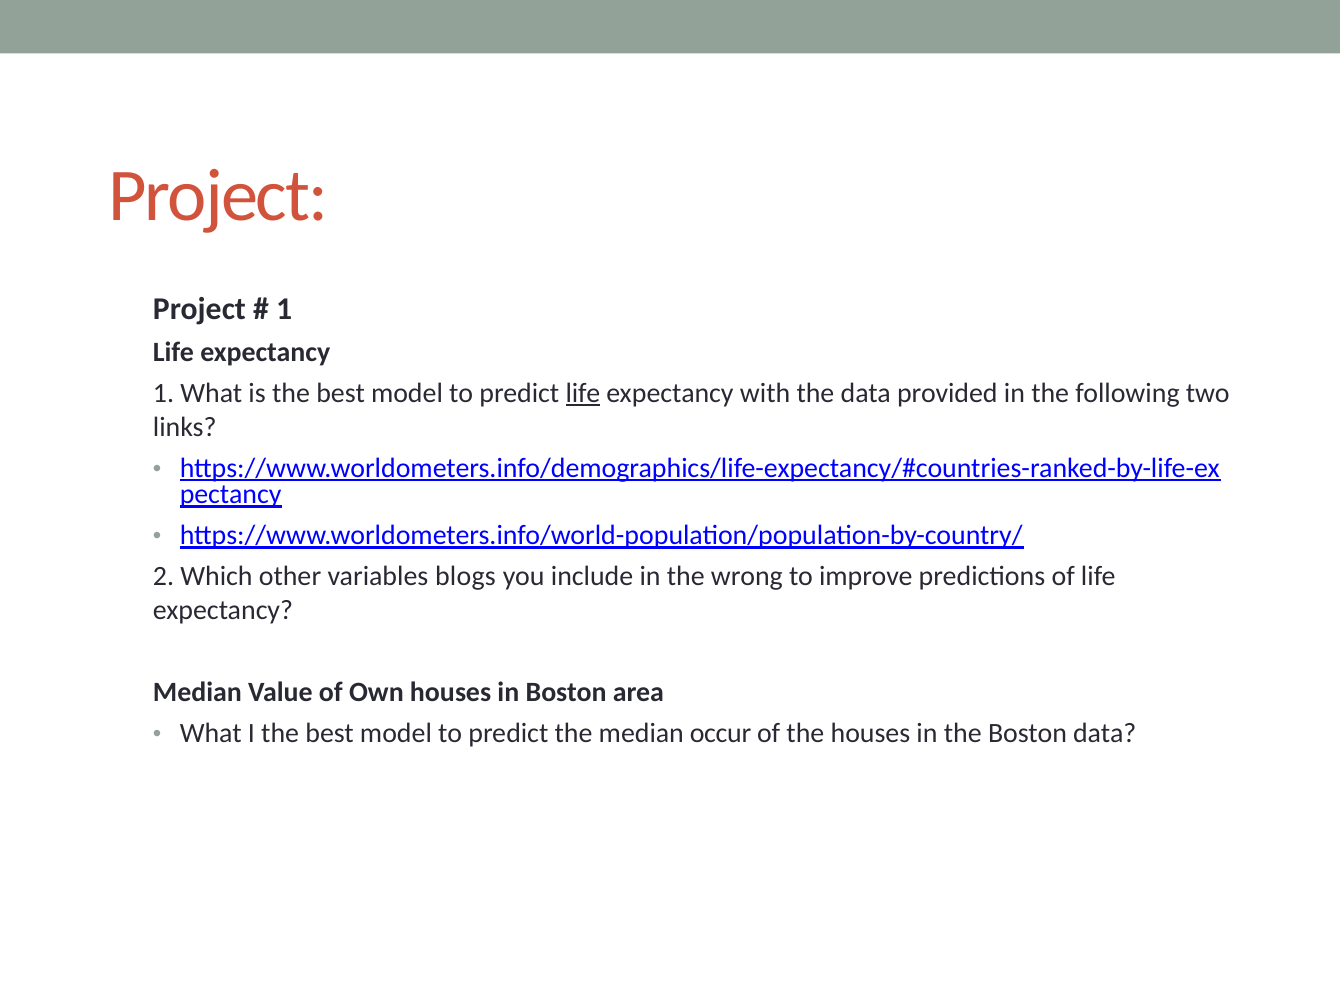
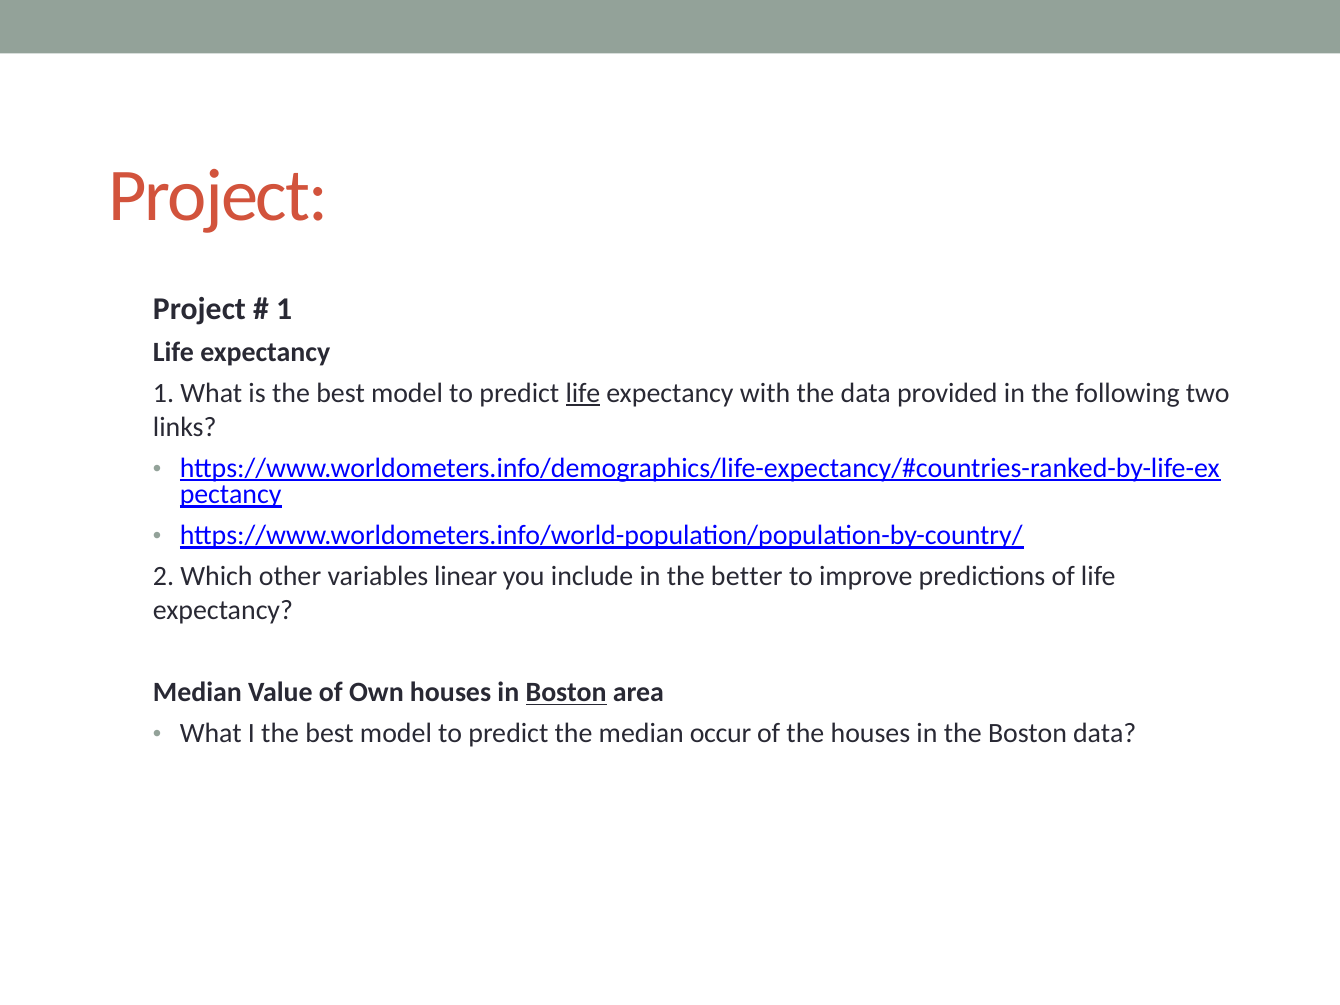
blogs: blogs -> linear (466, 576)
wrong: wrong -> better (747, 576)
Boston underline: none -> present (566, 692)
